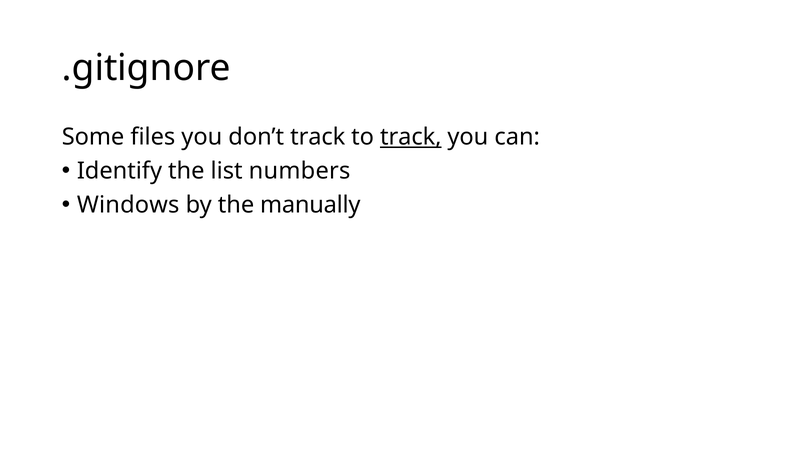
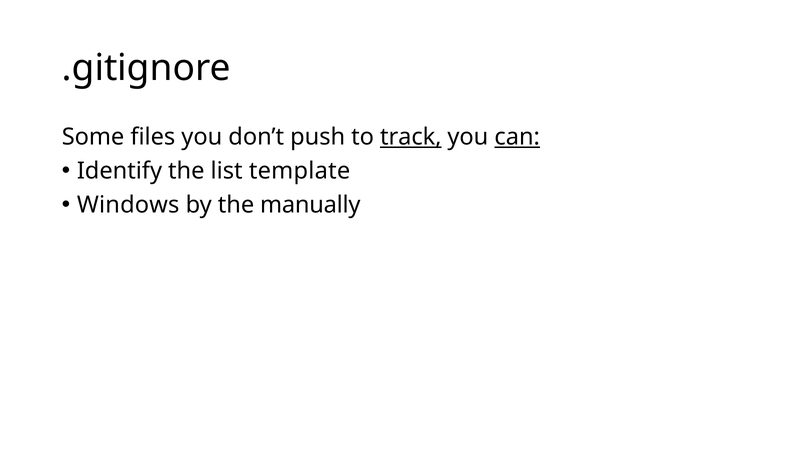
don’t track: track -> push (318, 137)
can underline: none -> present (517, 137)
numbers: numbers -> template (300, 171)
